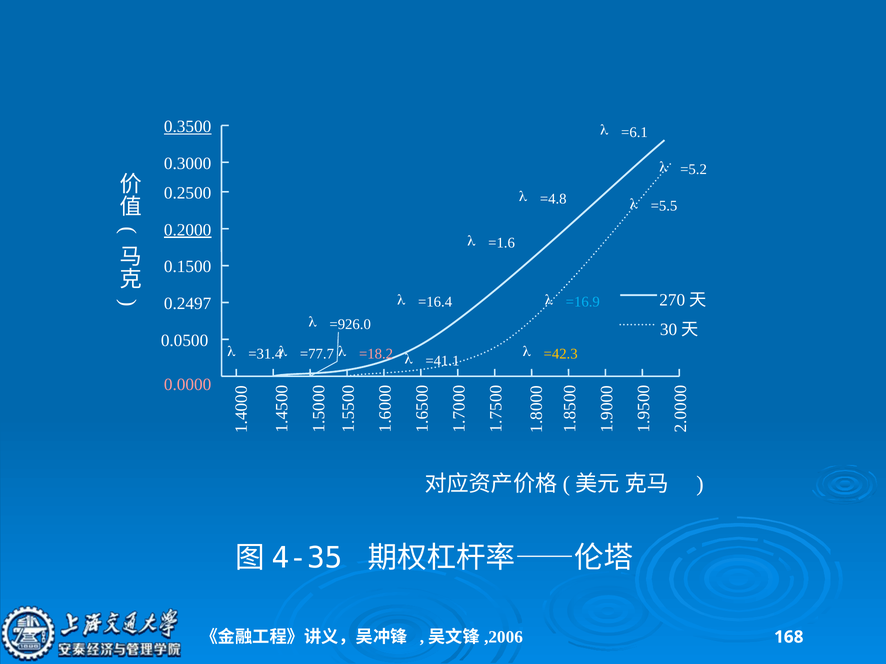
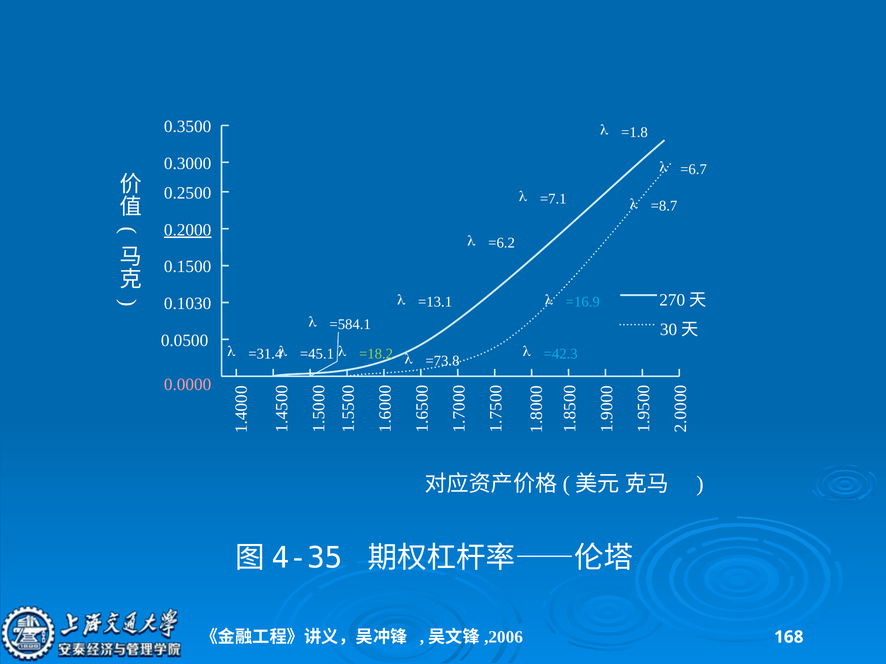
0.3500 underline: present -> none (188, 127)
=6.1: =6.1 -> =1.8 (634, 132)
=5.2: =5.2 -> =6.7 (694, 169)
=4.8: =4.8 -> =7.1 (553, 199)
=5.5: =5.5 -> =8.7 (664, 206)
=1.6: =1.6 -> =6.2 (502, 243)
=16.4: =16.4 -> =13.1 (435, 302)
0.2497: 0.2497 -> 0.1030 (188, 304)
=926.0: =926.0 -> =584.1 (350, 324)
=77.7: =77.7 -> =45.1 (317, 354)
=18.2 colour: pink -> light green (376, 354)
=42.3 colour: yellow -> light blue (561, 354)
=41.1: =41.1 -> =73.8 (442, 361)
